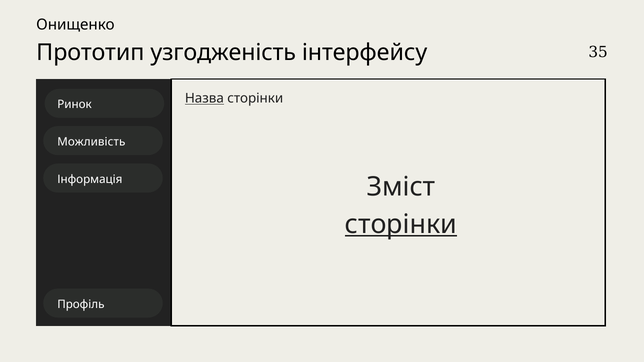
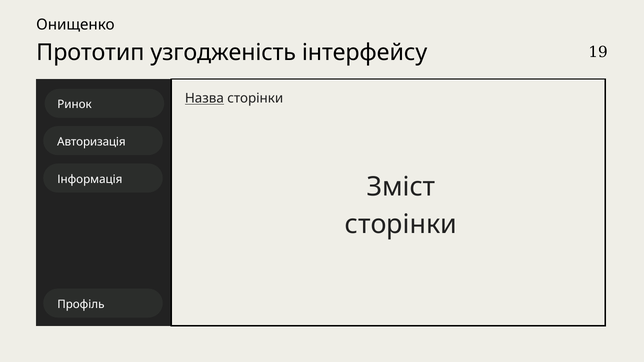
35: 35 -> 19 (598, 52)
Можливість: Можливість -> Авторизація (91, 142)
сторінки underline: present -> none (401, 225)
